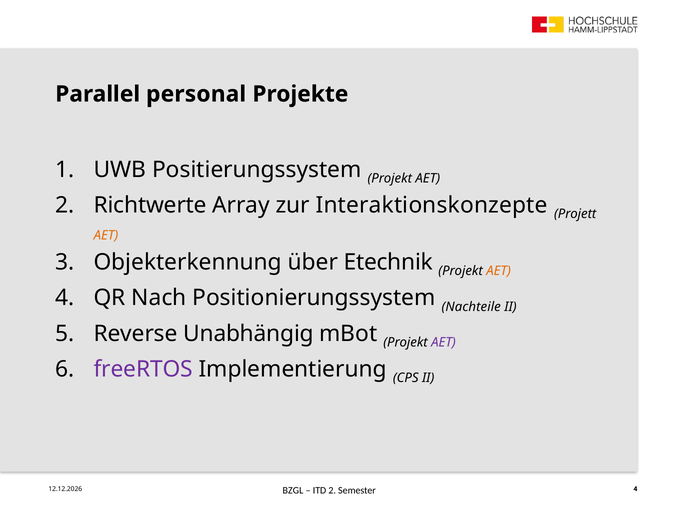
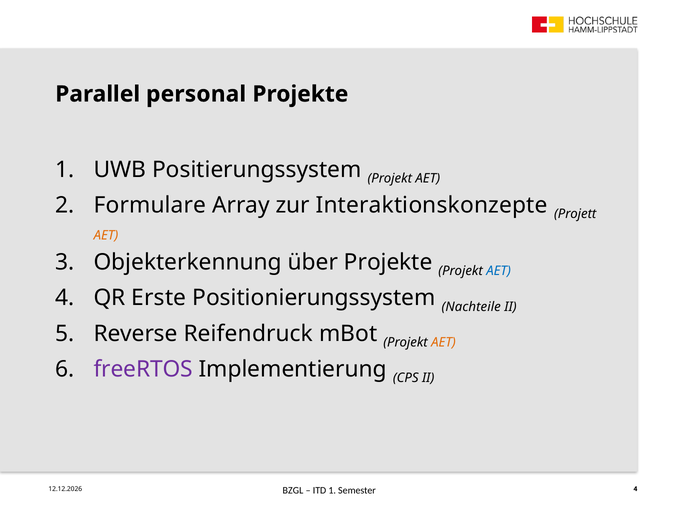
Richtwerte: Richtwerte -> Formulare (150, 205)
über Etechnik: Etechnik -> Projekte (388, 262)
AET colour: orange -> blue (499, 271)
Nach: Nach -> Erste (159, 298)
Unabhängig: Unabhängig -> Reifendruck (248, 334)
AET colour: purple -> orange (444, 343)
ITD 2: 2 -> 1 (332, 491)
